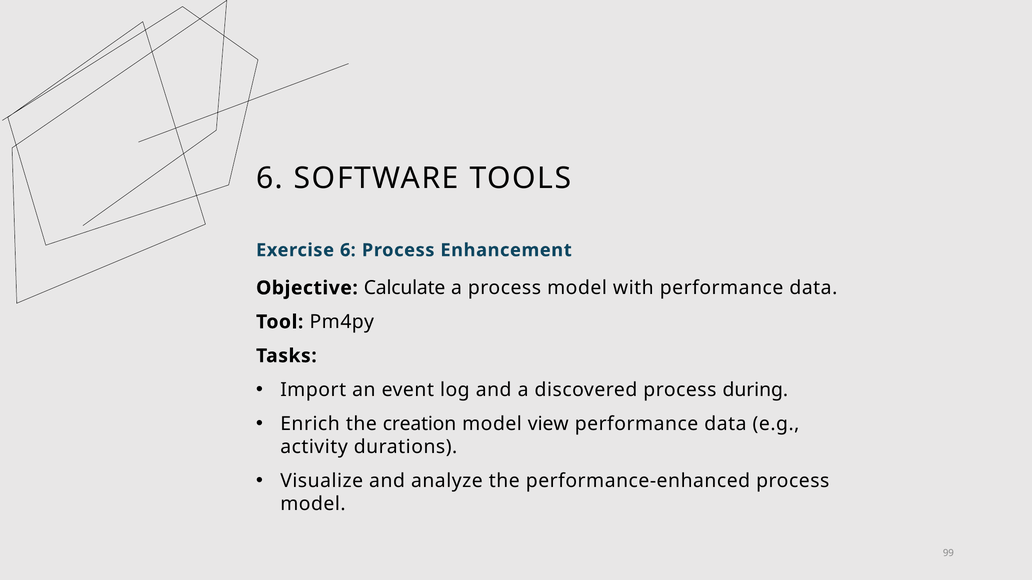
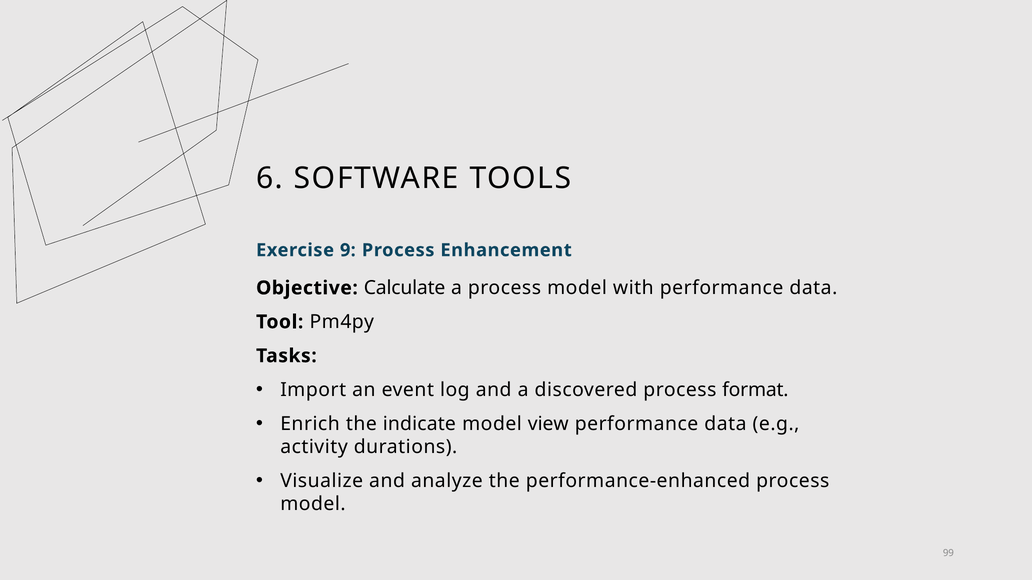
Exercise 6: 6 -> 9 (348, 250)
during: during -> format (755, 390)
creation: creation -> indicate (419, 424)
